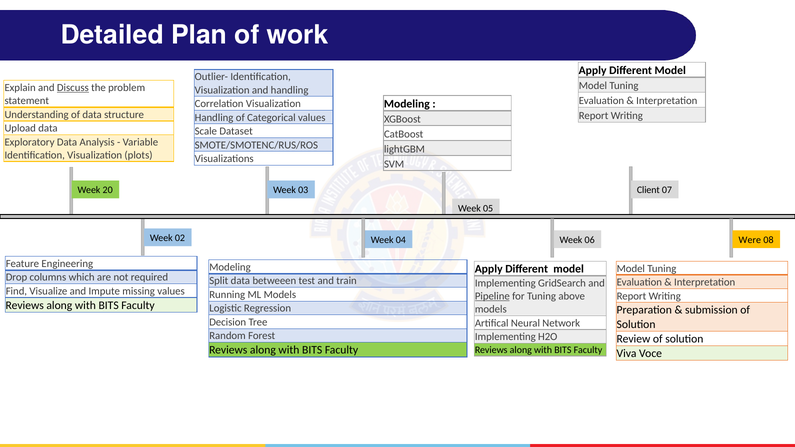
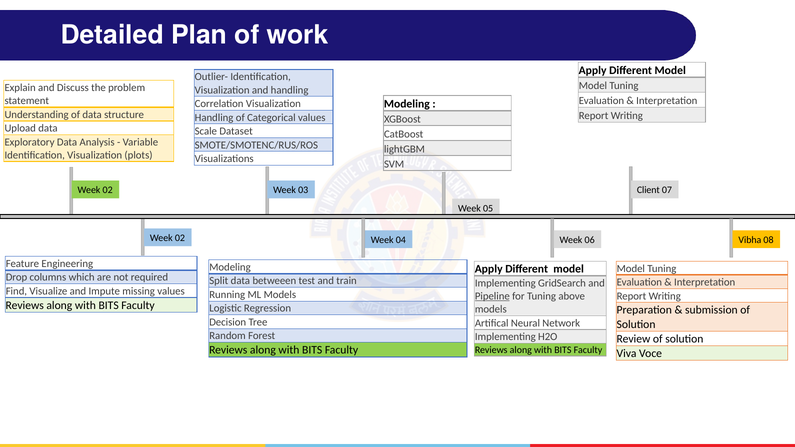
Discuss underline: present -> none (73, 88)
20: 20 -> 02 (108, 190)
Were: Were -> Vibha (750, 240)
